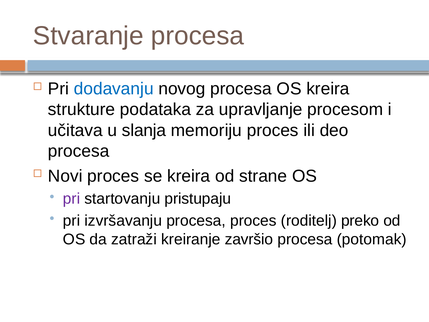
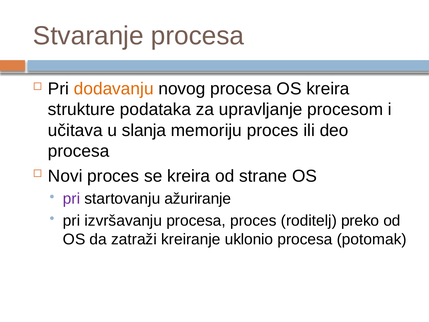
dodavanju colour: blue -> orange (114, 89)
pristupaju: pristupaju -> ažuriranje (198, 199)
završio: završio -> uklonio (249, 239)
